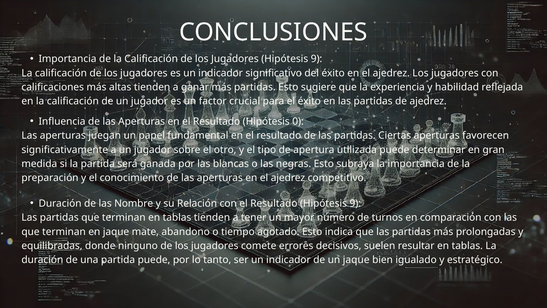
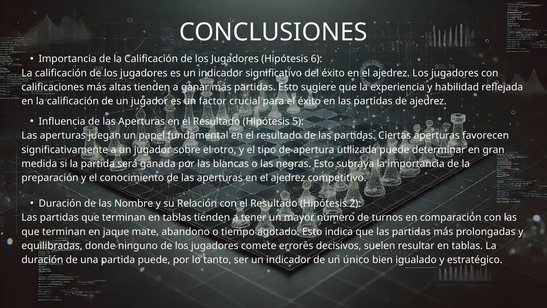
Jugadores Hipótesis 9: 9 -> 6 (317, 59)
0: 0 -> 5 (298, 121)
Resultado Hipótesis 9: 9 -> 2 (355, 203)
un jaque: jaque -> único (356, 260)
